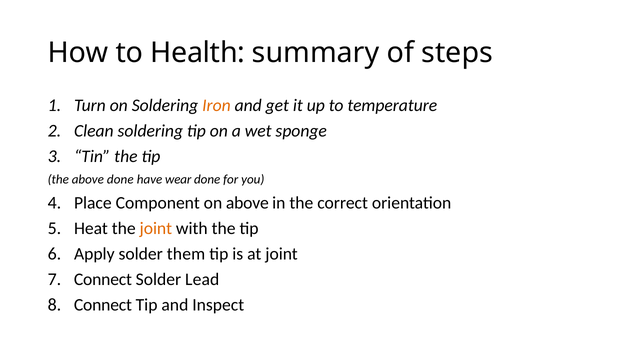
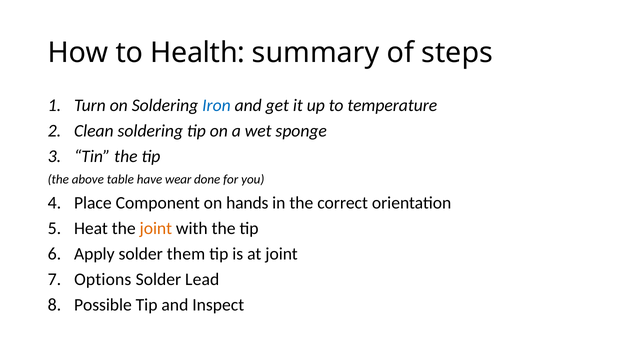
Iron colour: orange -> blue (216, 105)
above done: done -> table (120, 179)
on above: above -> hands (247, 202)
Connect: Connect -> Options (103, 279)
Connect: Connect -> Possible (103, 305)
